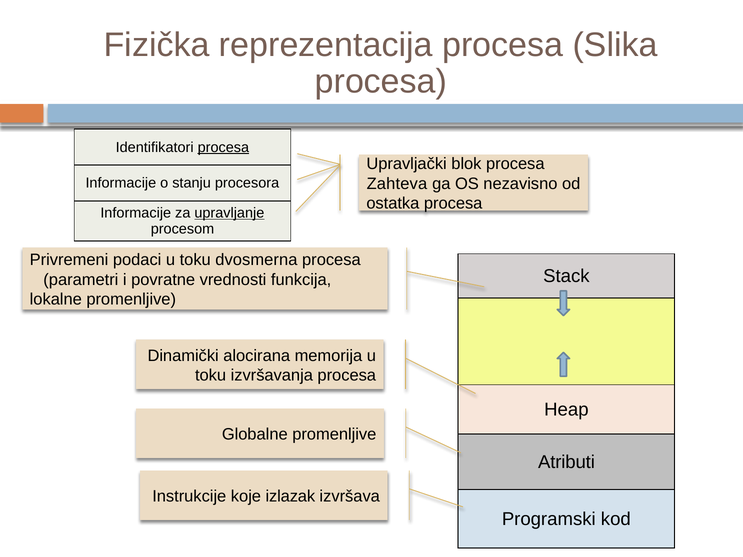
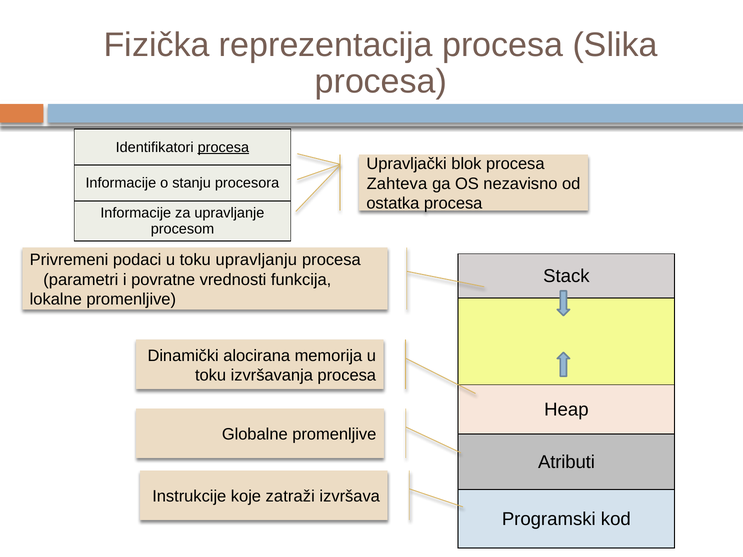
upravljanje underline: present -> none (229, 213)
dvosmerna: dvosmerna -> upravljanju (256, 260)
izlazak: izlazak -> zatraži (290, 496)
